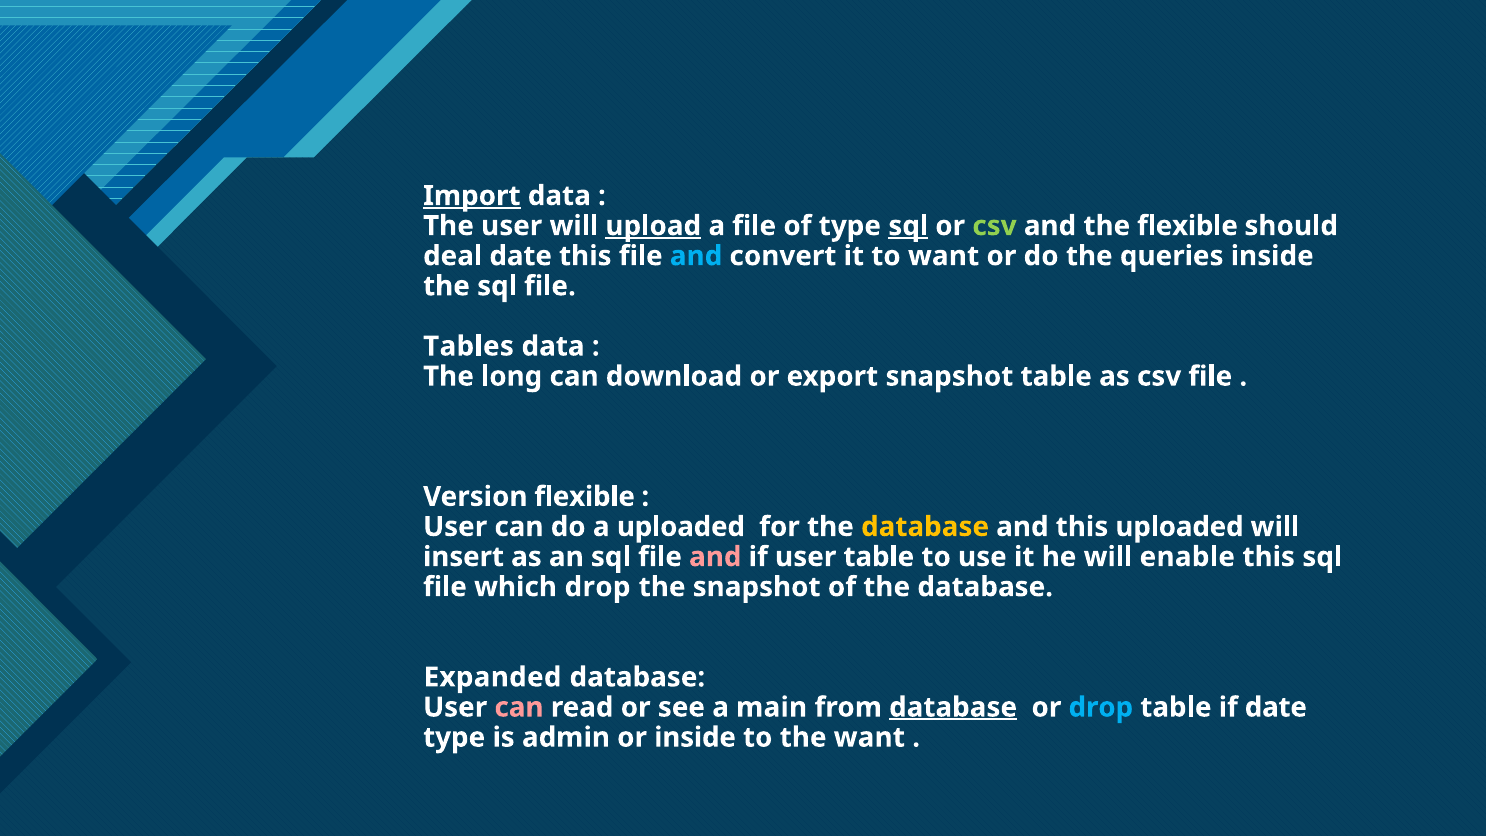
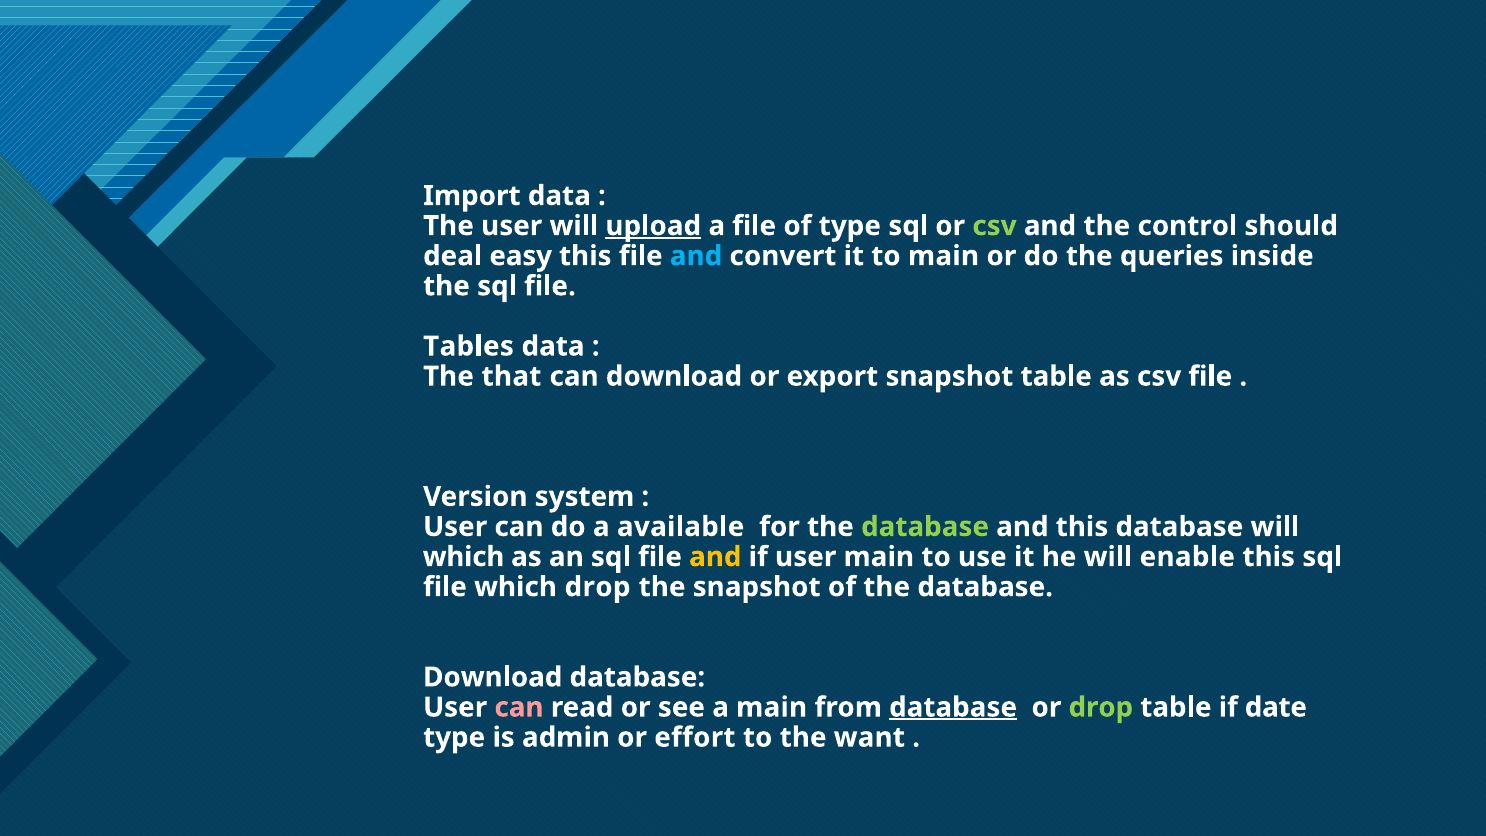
Import underline: present -> none (472, 196)
sql underline: present -> none (908, 226)
the flexible: flexible -> control (1187, 226)
deal date: date -> easy (521, 256)
to want: want -> main (944, 256)
long: long -> that (511, 376)
Version flexible: flexible -> system (585, 497)
a uploaded: uploaded -> available (681, 527)
database colour: yellow -> light green (925, 527)
this uploaded: uploaded -> database (1179, 527)
insert: insert -> which (464, 557)
and colour: pink -> yellow (715, 557)
user table: table -> main (879, 557)
Expanded: Expanded -> Download (493, 677)
drop colour: light blue -> light green (1101, 707)
or inside: inside -> effort (695, 737)
